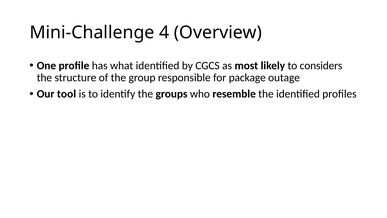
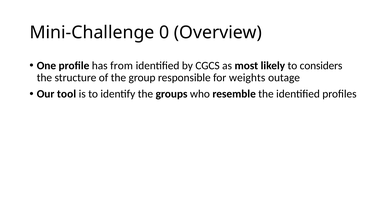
4: 4 -> 0 (164, 33)
what: what -> from (122, 65)
package: package -> weights (247, 78)
